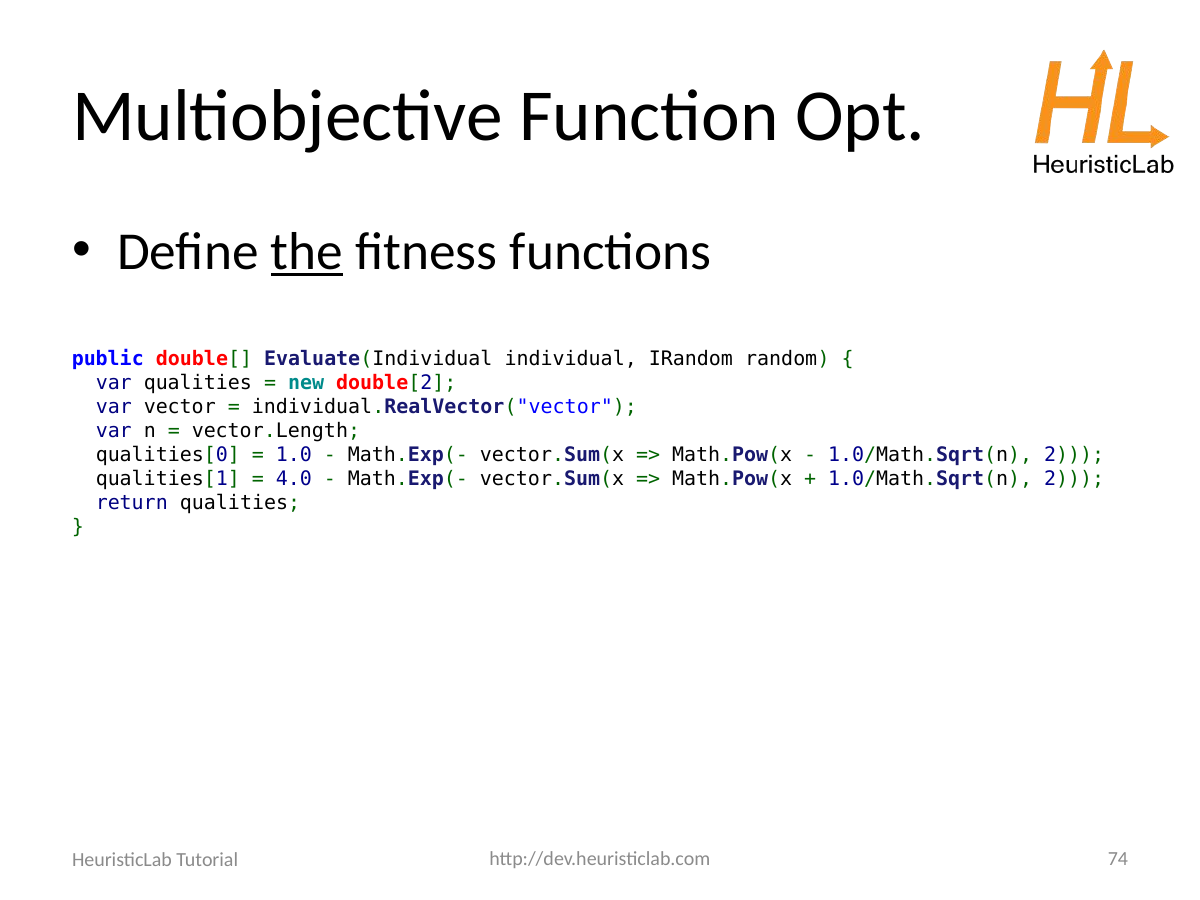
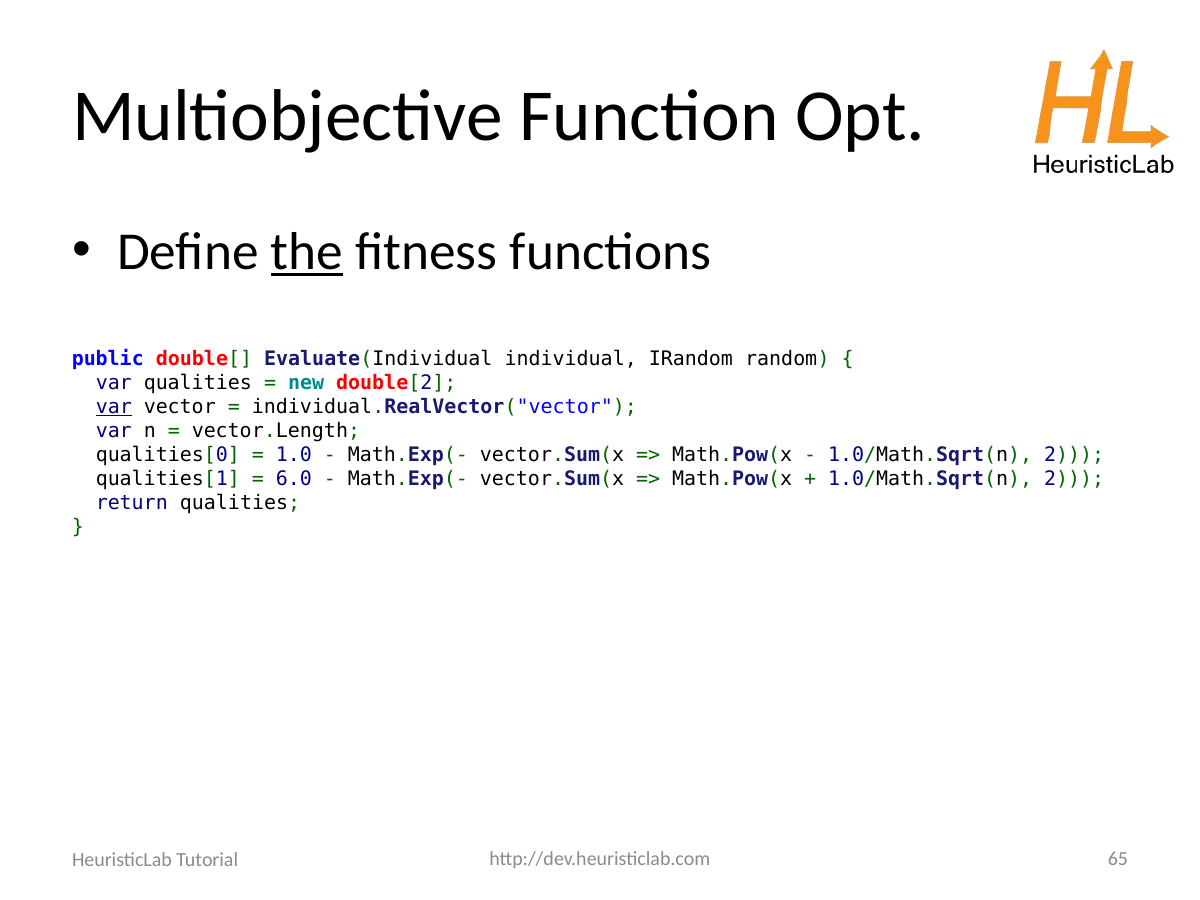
var underline: none -> present (114, 407)
4.0: 4.0 -> 6.0 (294, 479)
74: 74 -> 65 (1118, 859)
